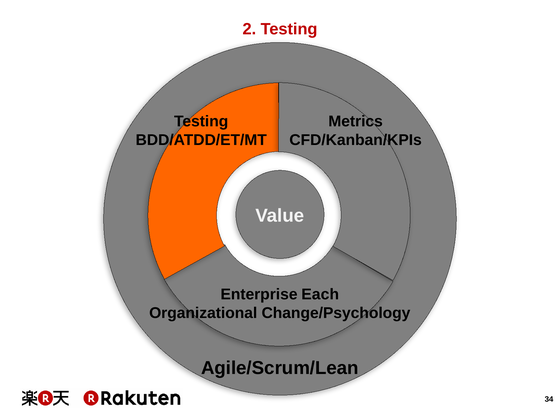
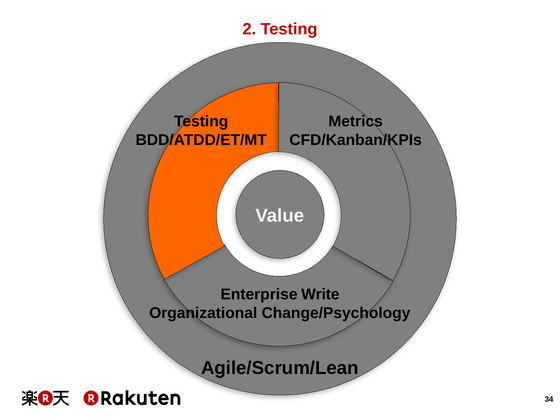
Each: Each -> Write (320, 294)
